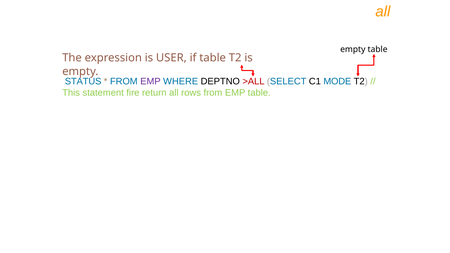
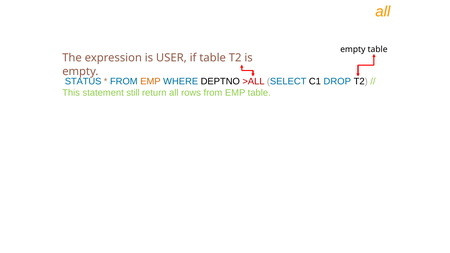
EMP colour: purple -> orange (150, 82)
MODE: MODE -> DROP (337, 82)
fire: fire -> still (133, 93)
